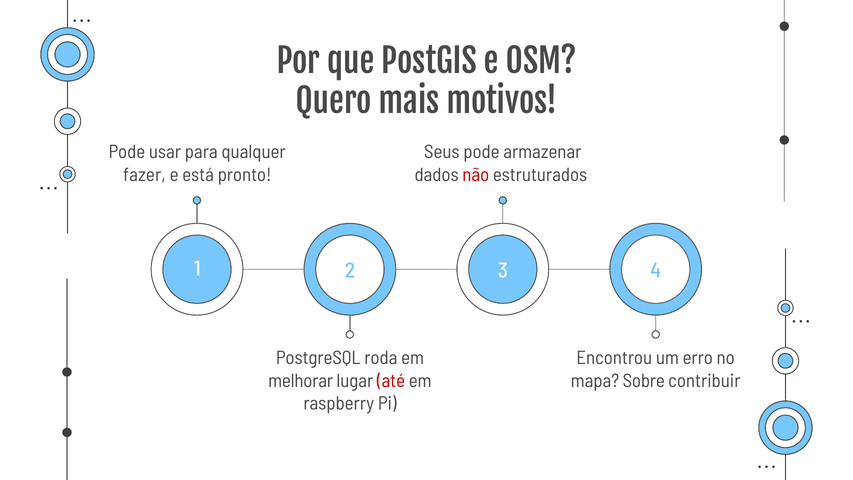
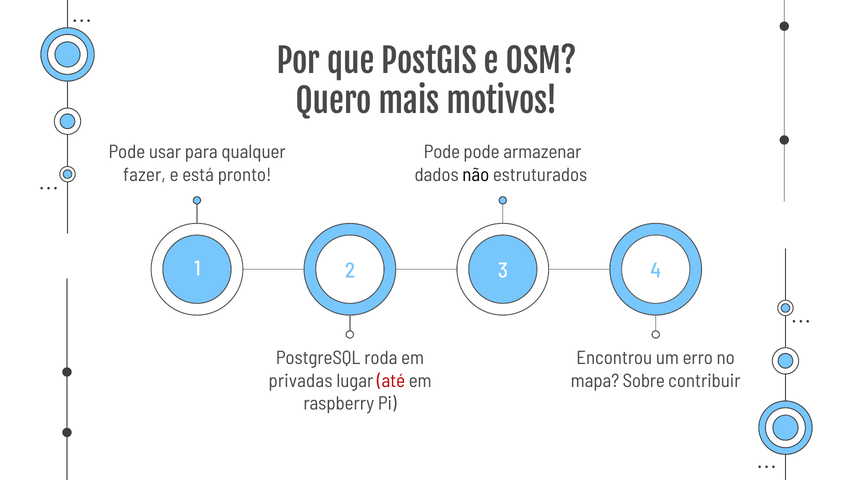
Seus: Seus -> Pode (442, 152)
não colour: red -> black (476, 175)
melhorar: melhorar -> privadas (300, 381)
